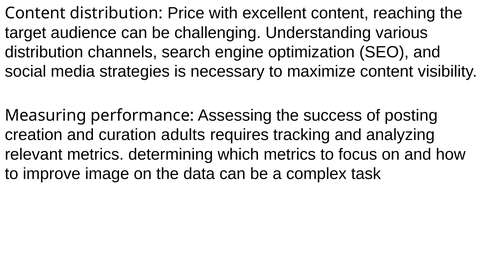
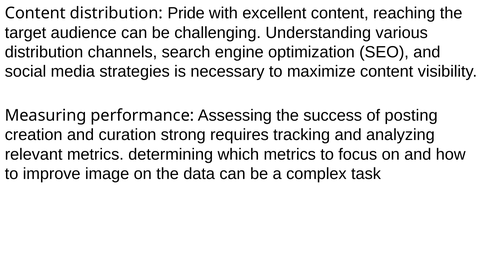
Price: Price -> Pride (186, 13)
adults: adults -> strong (183, 135)
